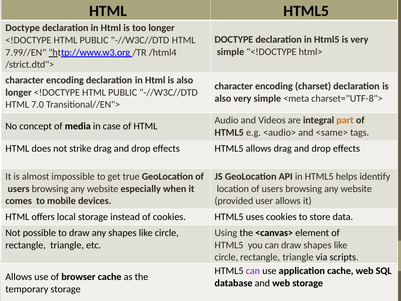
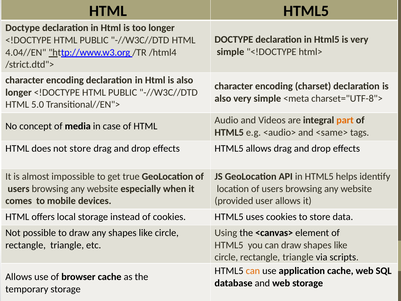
7.99//EN: 7.99//EN -> 4.04//EN (26, 52)
7.0: 7.0 -> 5.0 (38, 105)
not strike: strike -> store (80, 148)
can colour: purple -> orange (253, 271)
